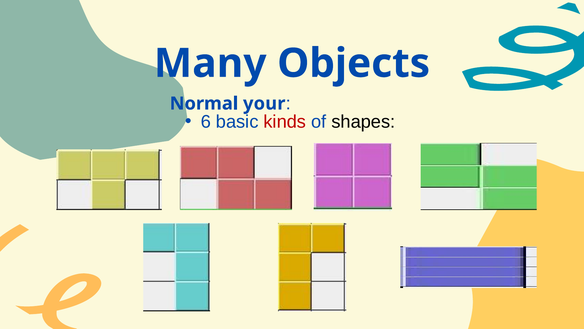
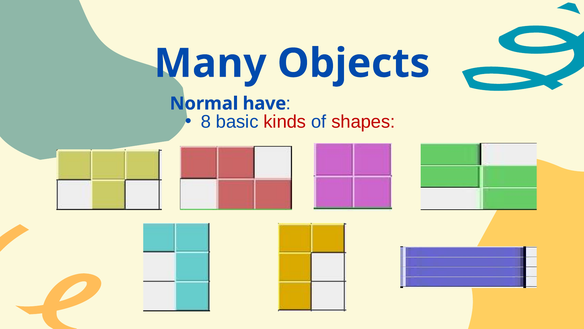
your: your -> have (264, 103)
6: 6 -> 8 (206, 122)
shapes colour: black -> red (363, 122)
